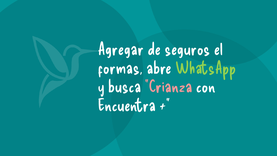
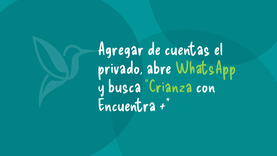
seguros: seguros -> cuentas (187, 49)
formas: formas -> privado (120, 68)
Crianza colour: pink -> light green (169, 87)
